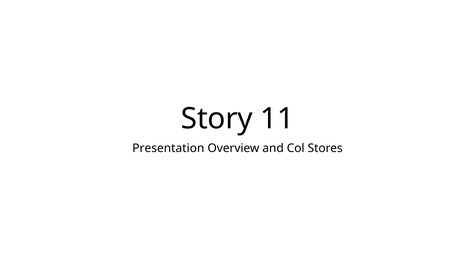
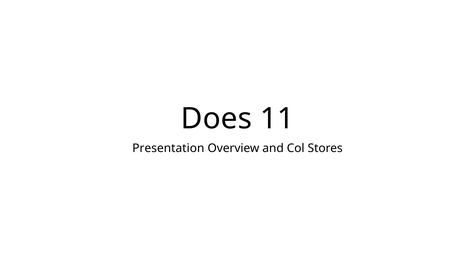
Story: Story -> Does (217, 119)
